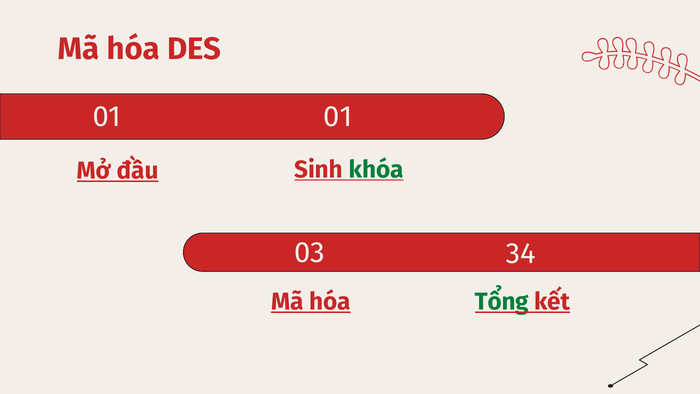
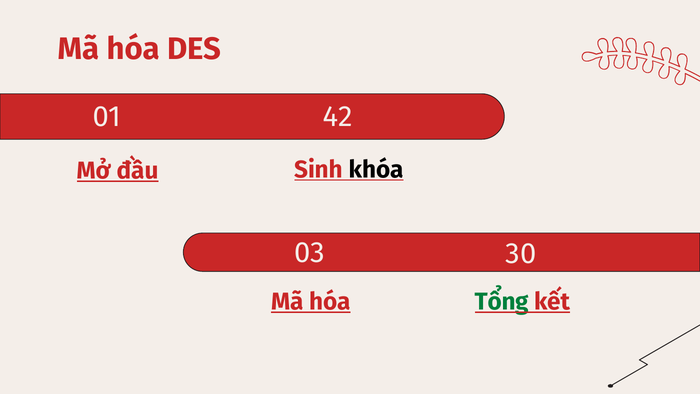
01 01: 01 -> 42 (338, 117)
khóa colour: green -> black (376, 169)
34: 34 -> 30 (521, 254)
